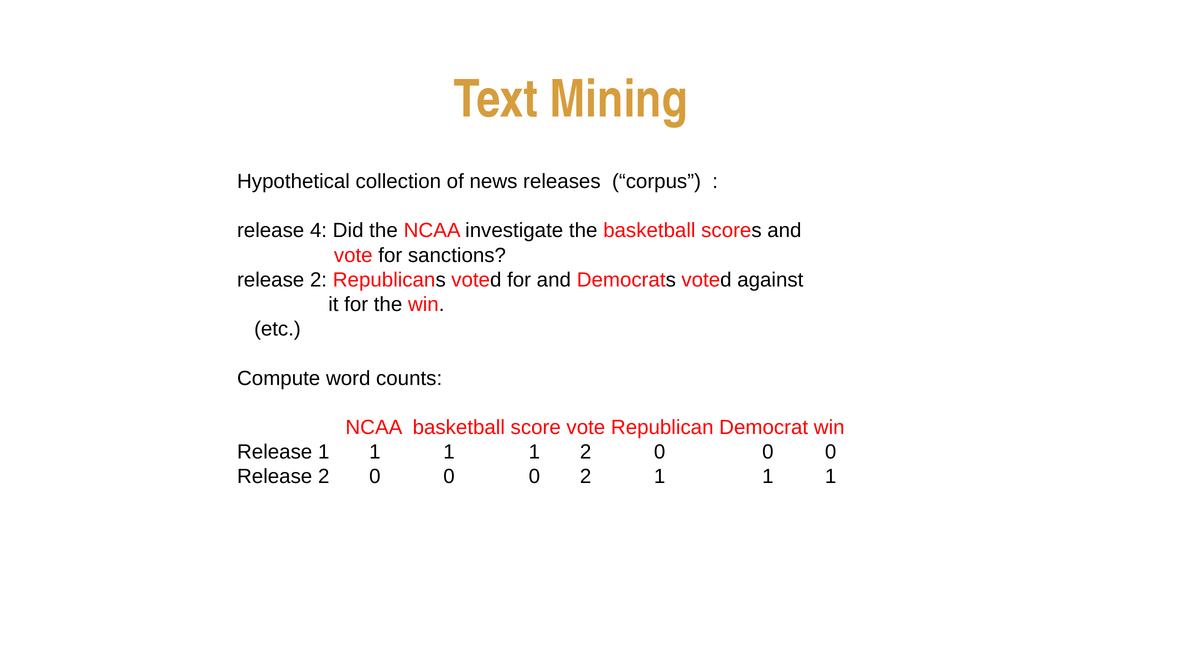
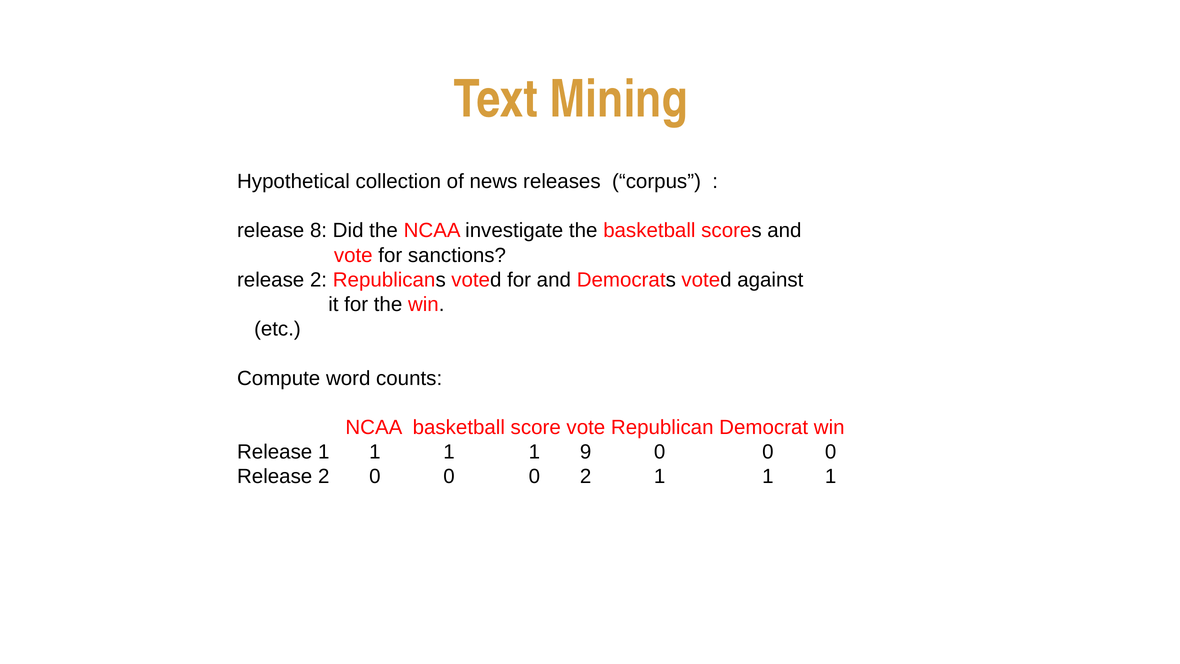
4: 4 -> 8 (319, 231)
1 2: 2 -> 9 (586, 452)
